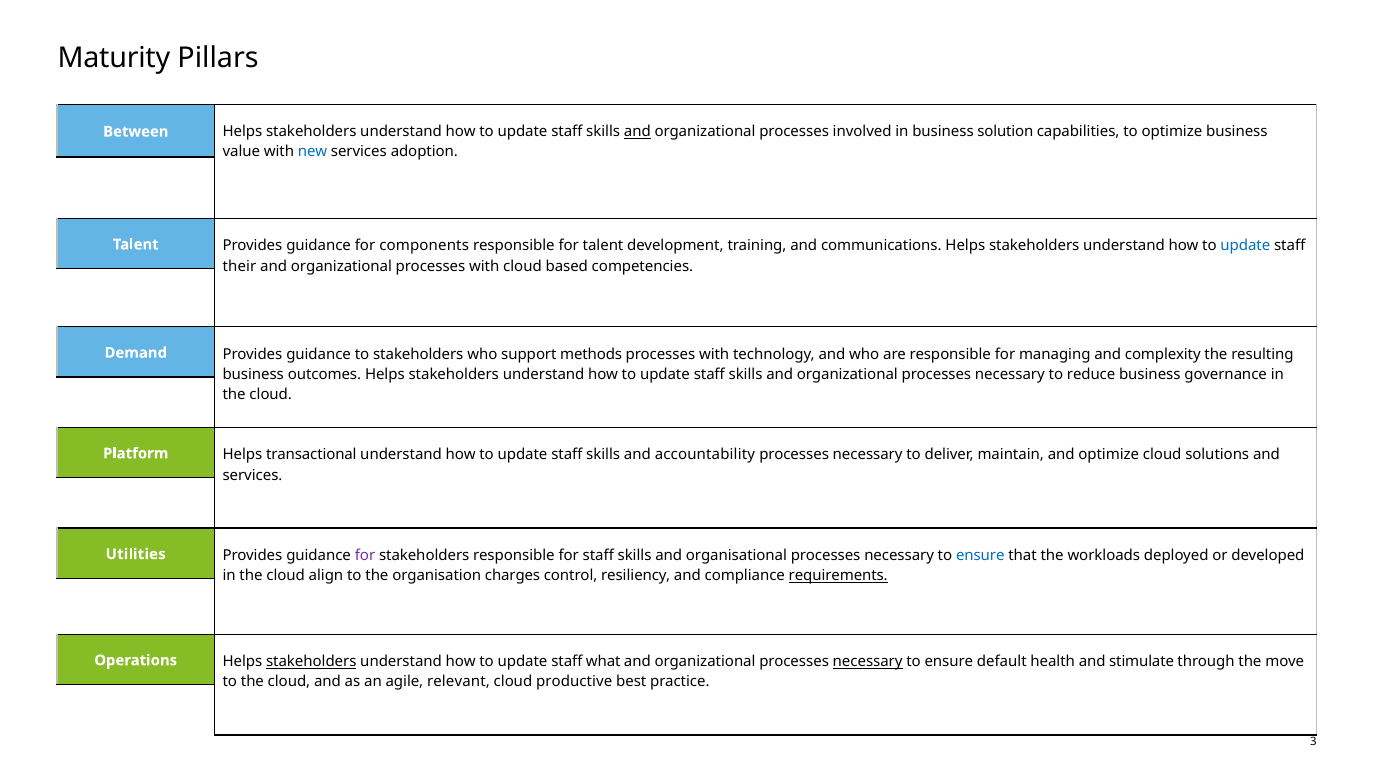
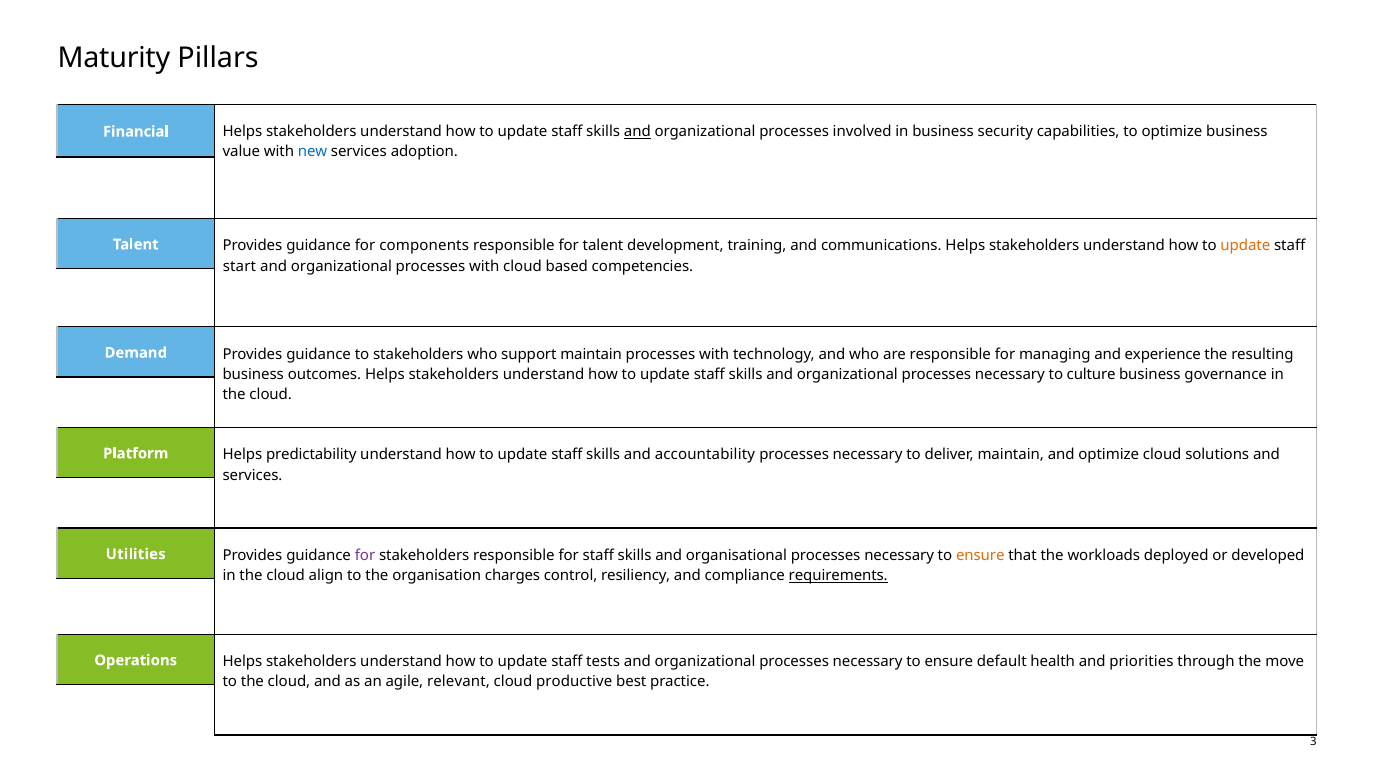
Between: Between -> Financial (136, 132)
solution: solution -> security (1005, 132)
update colour: blue -> orange (1245, 246)
their: their -> start (239, 266)
support methods: methods -> maintain (591, 354)
complexity: complexity -> experience (1163, 354)
reduce: reduce -> culture (1091, 374)
transactional: transactional -> predictability (311, 454)
ensure colour: blue -> orange (980, 555)
stakeholders underline: present -> none (311, 661)
what: what -> tests (603, 661)
necessary underline: present -> none (868, 661)
stimulate: stimulate -> priorities (1141, 661)
